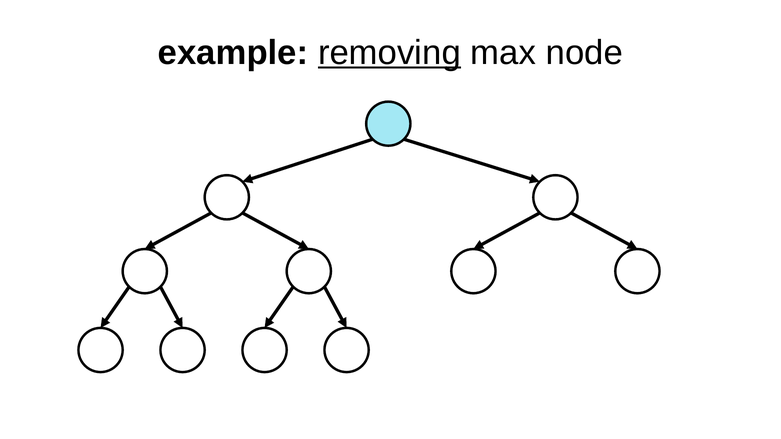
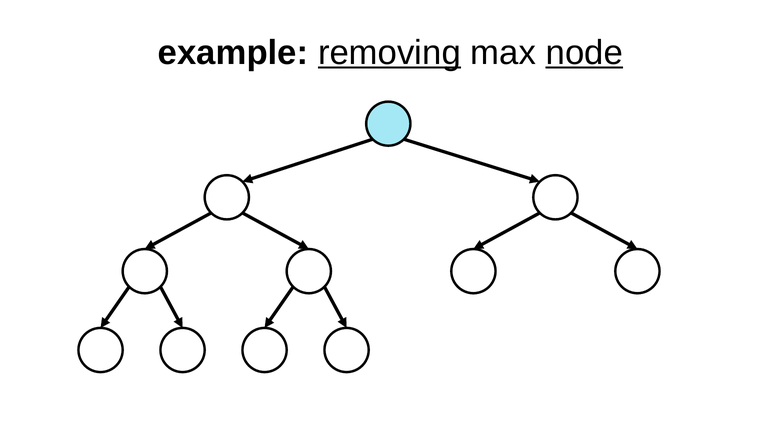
node underline: none -> present (584, 53)
